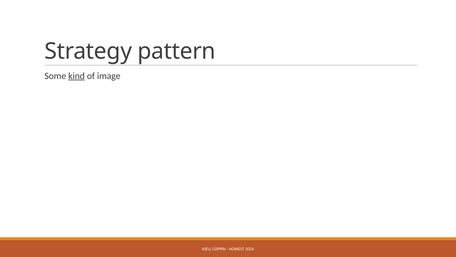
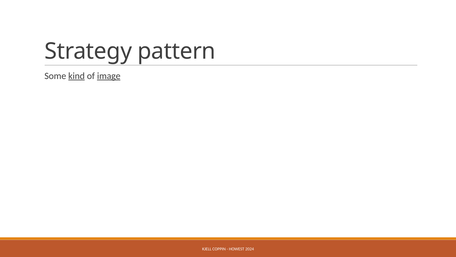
image underline: none -> present (109, 76)
